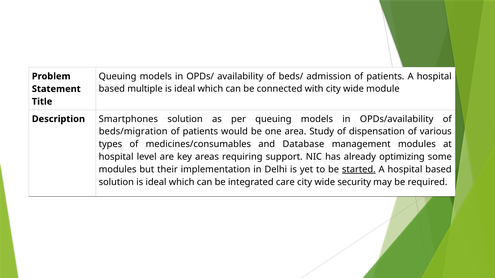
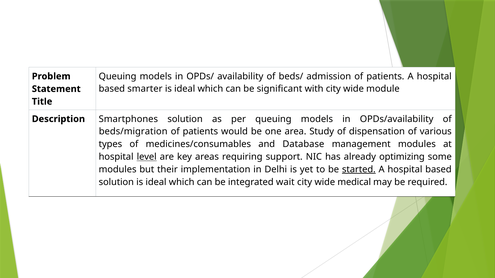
multiple: multiple -> smarter (145, 89)
connected: connected -> significant (280, 89)
level underline: none -> present (147, 157)
care: care -> wait (285, 182)
security: security -> medical (354, 182)
